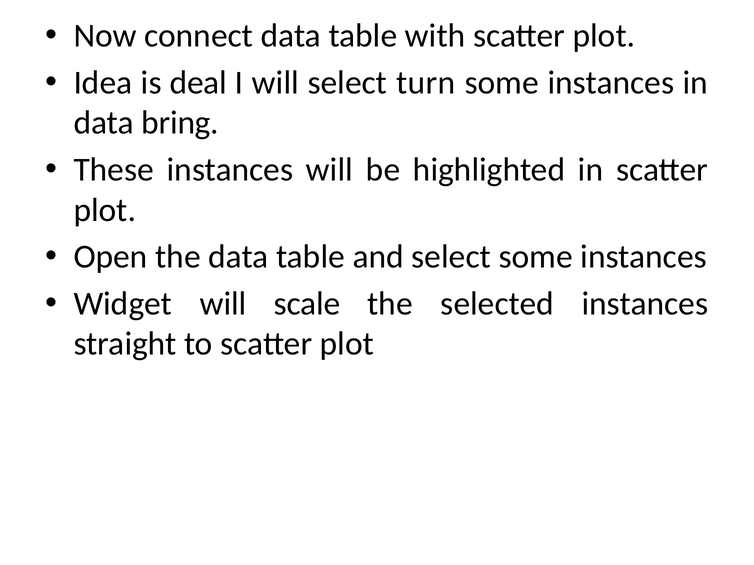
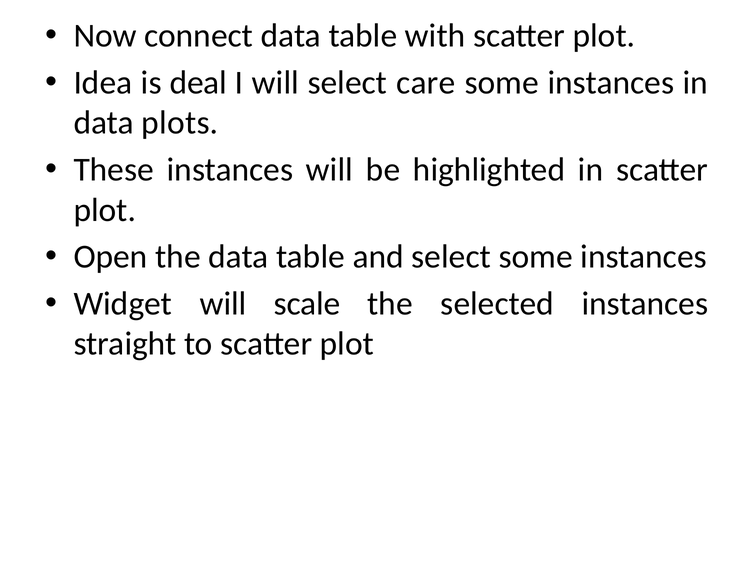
turn: turn -> care (426, 83)
bring: bring -> plots (180, 123)
